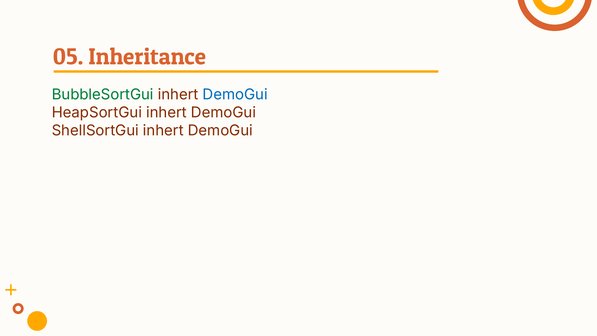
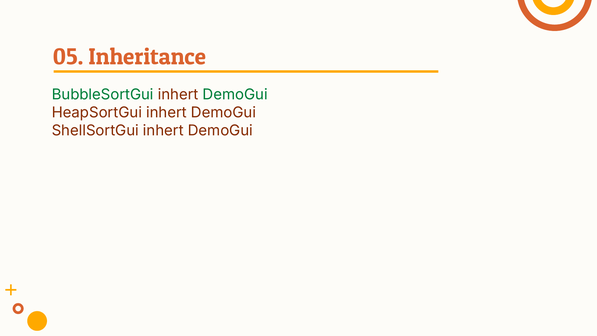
DemoGui colour: blue -> green (235, 95)
